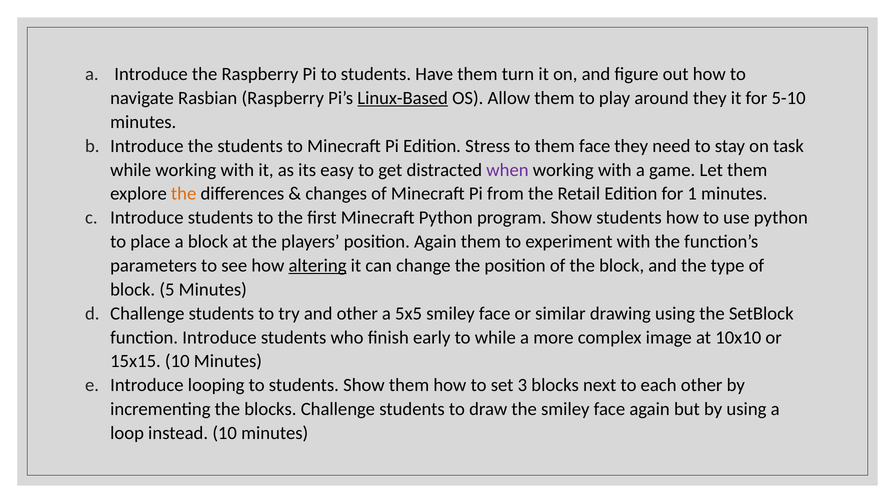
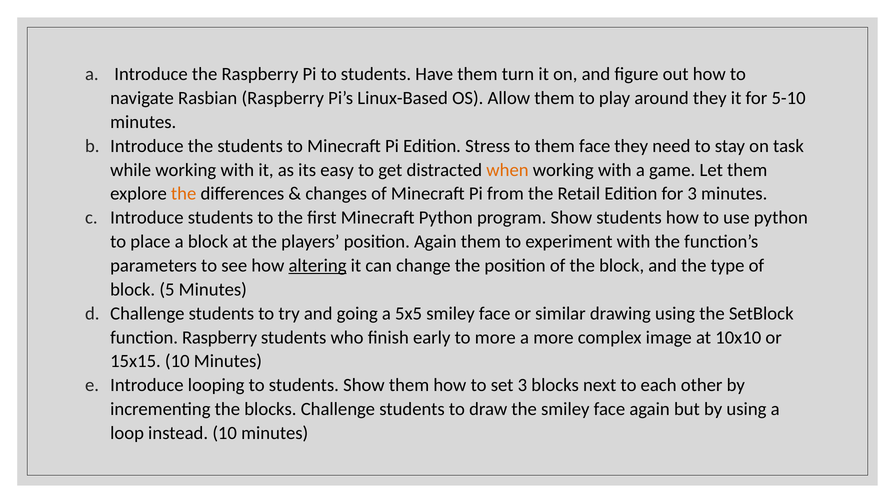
Linux-Based underline: present -> none (403, 98)
when colour: purple -> orange (507, 170)
for 1: 1 -> 3 (692, 194)
and other: other -> going (357, 314)
function Introduce: Introduce -> Raspberry (220, 338)
to while: while -> more (495, 338)
